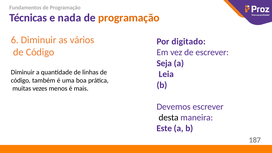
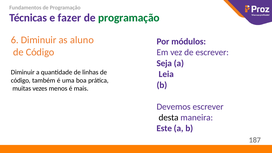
nada: nada -> fazer (69, 18)
programação colour: orange -> green (129, 18)
vários: vários -> aluno (82, 40)
digitado: digitado -> módulos (189, 41)
